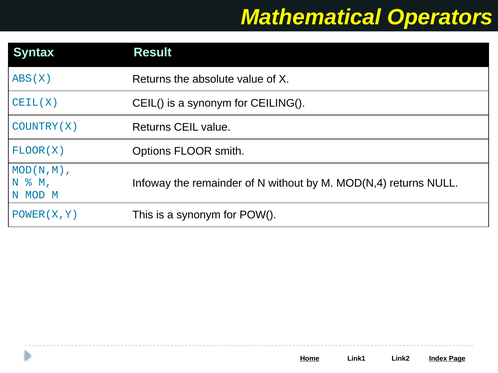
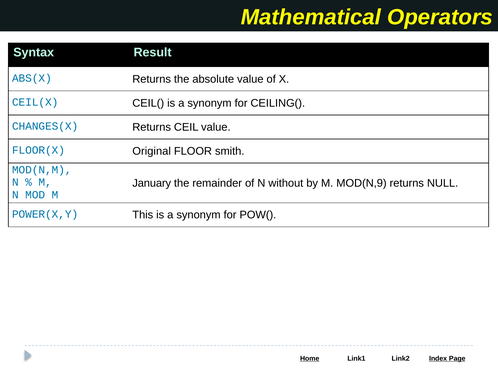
COUNTRY(X: COUNTRY(X -> CHANGES(X (45, 126)
Options: Options -> Original (152, 151)
Infoway: Infoway -> January (152, 183)
MOD(N,4: MOD(N,4 -> MOD(N,9 (361, 183)
